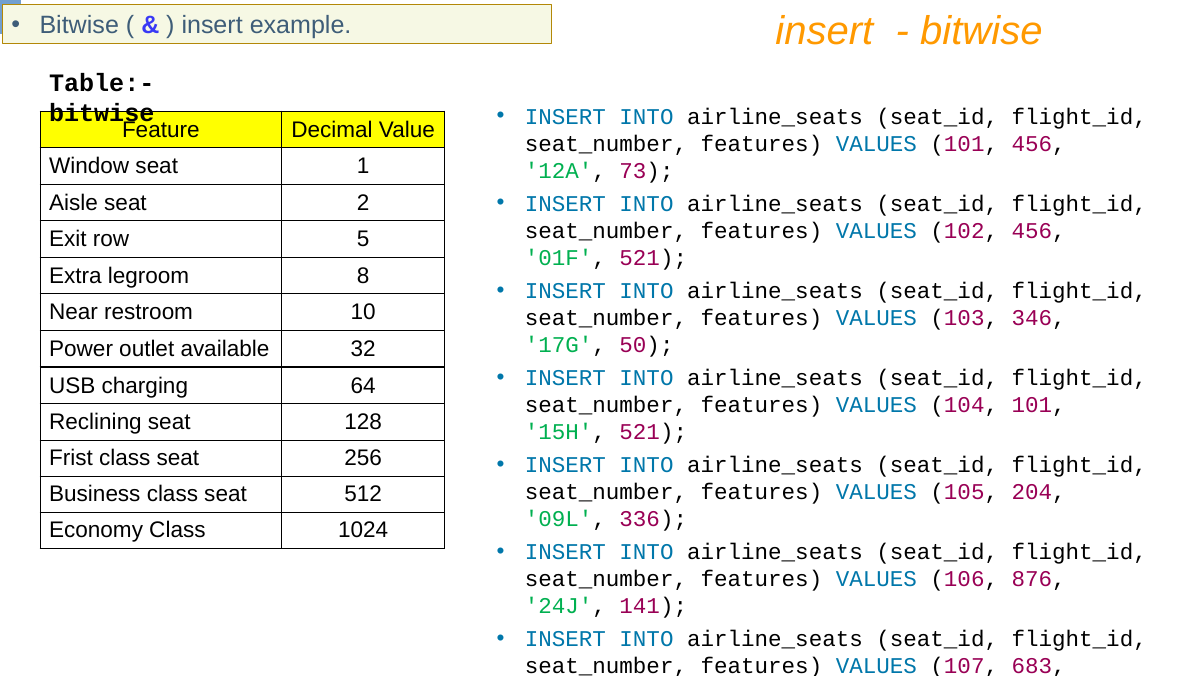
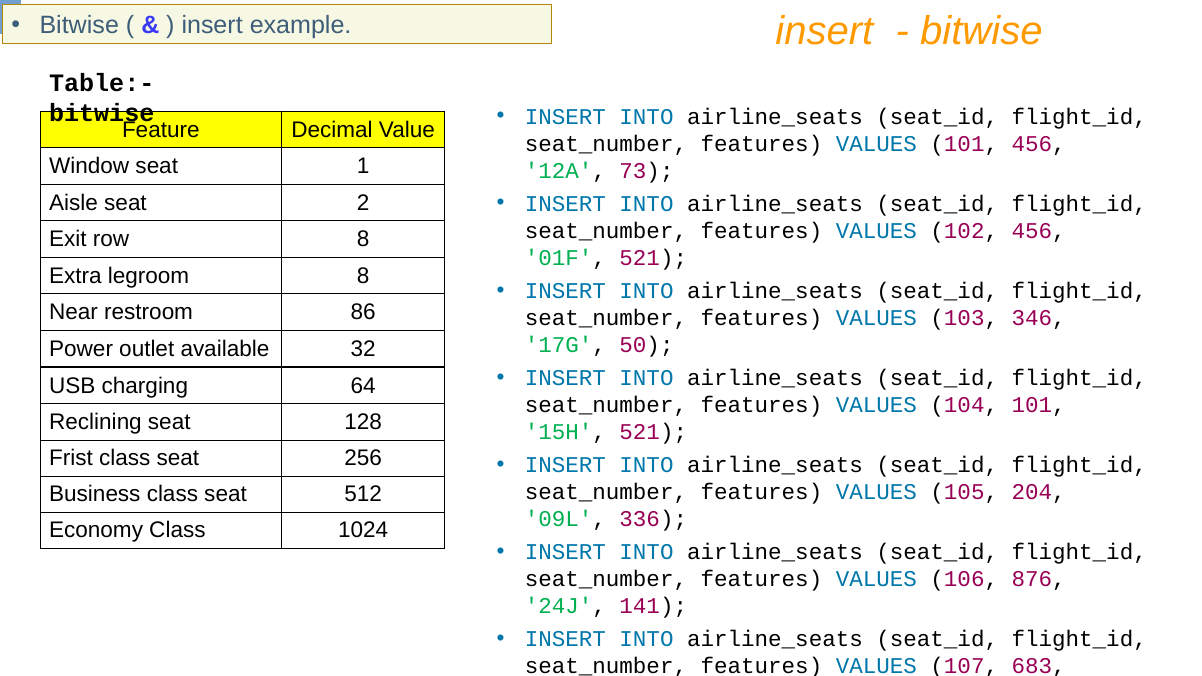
row 5: 5 -> 8 (363, 239)
10: 10 -> 86 (363, 313)
